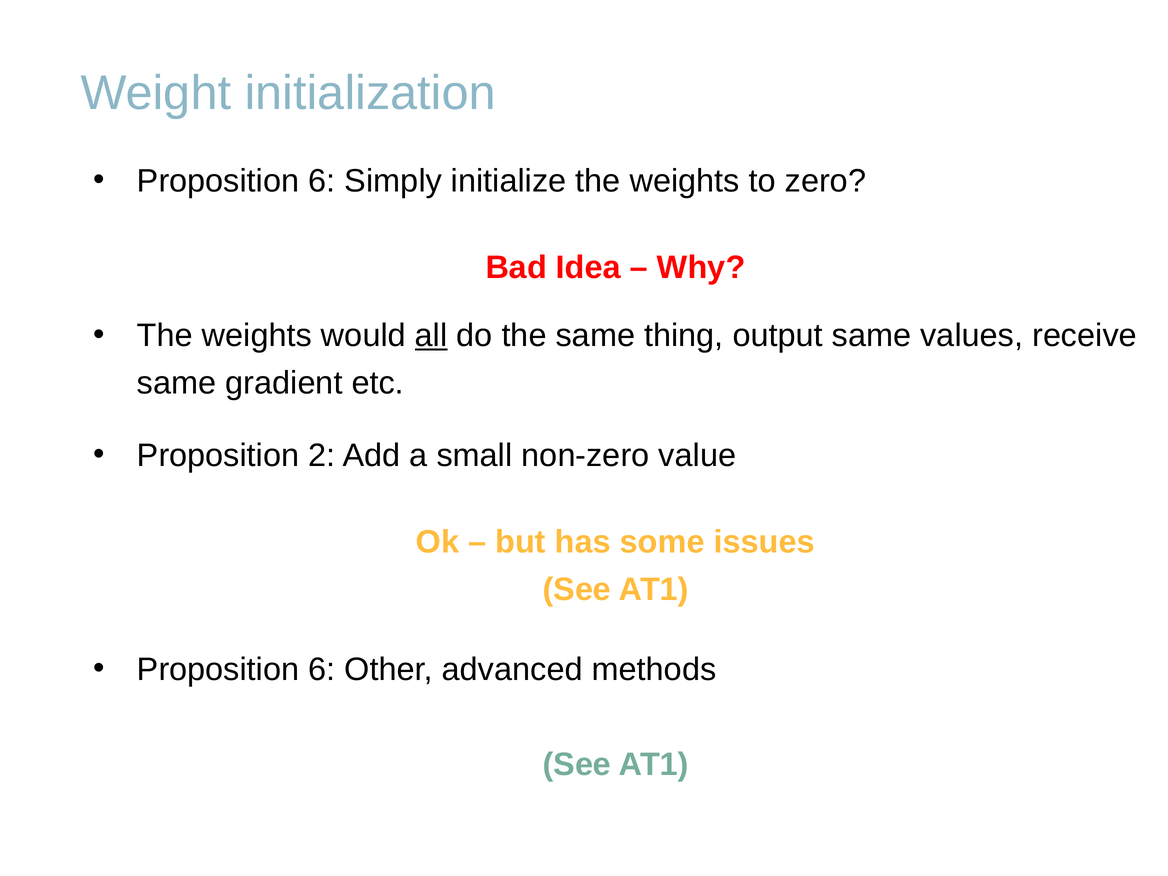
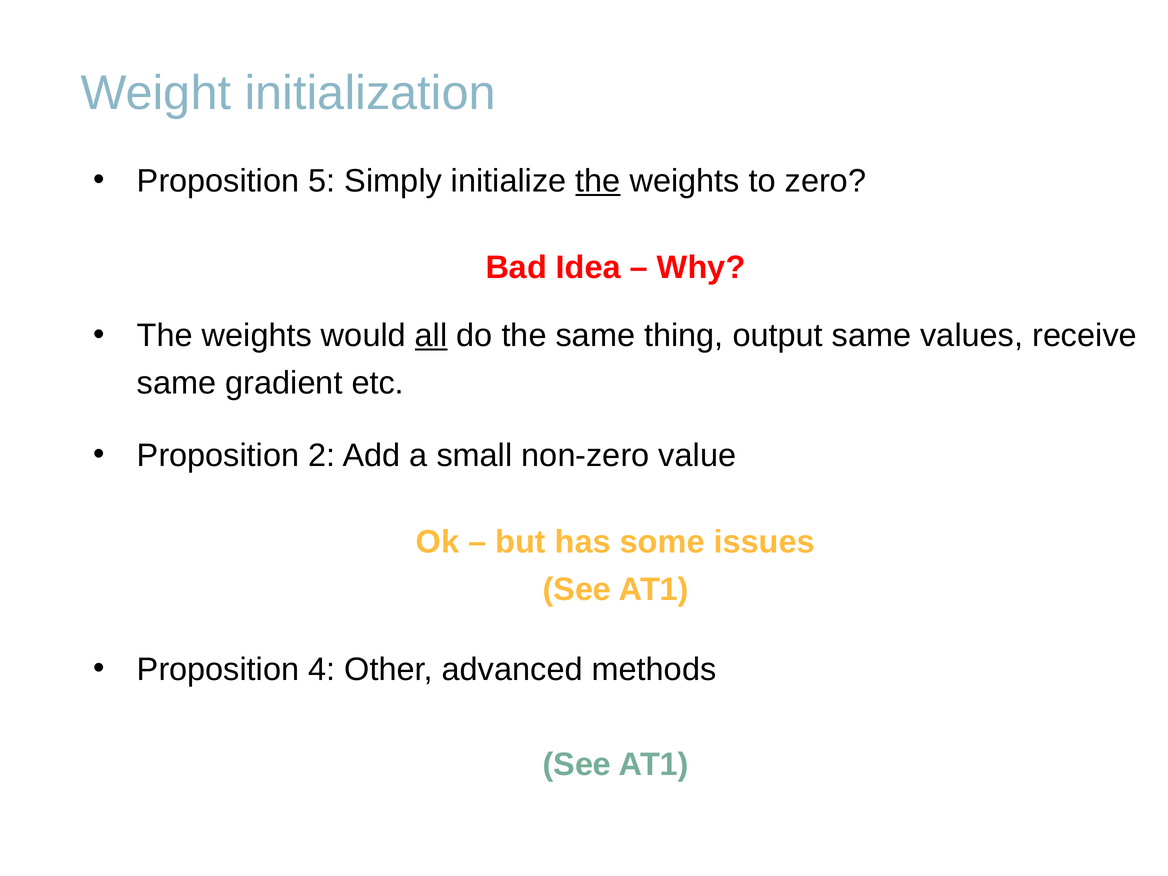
6: 6 -> 5 (322, 181)
the underline: none -> present (598, 181)
6: 6 -> 4 (322, 669)
